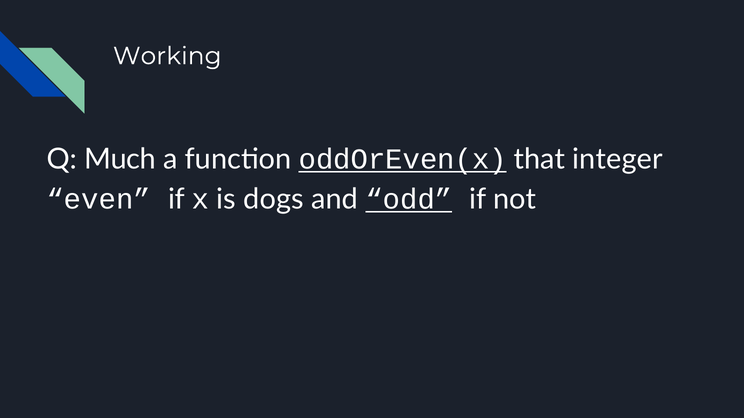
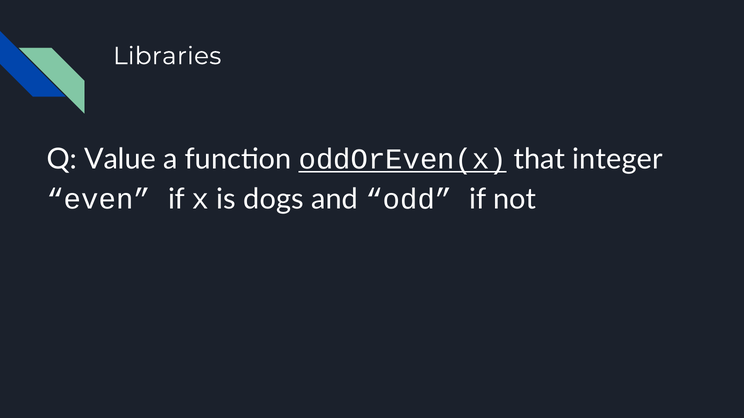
Working: Working -> Libraries (167, 56)
Much: Much -> Value (120, 160)
odd underline: present -> none (409, 199)
